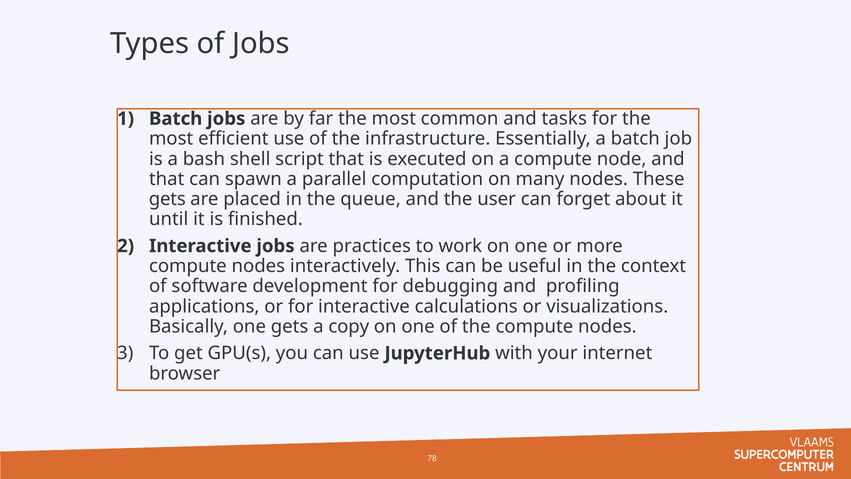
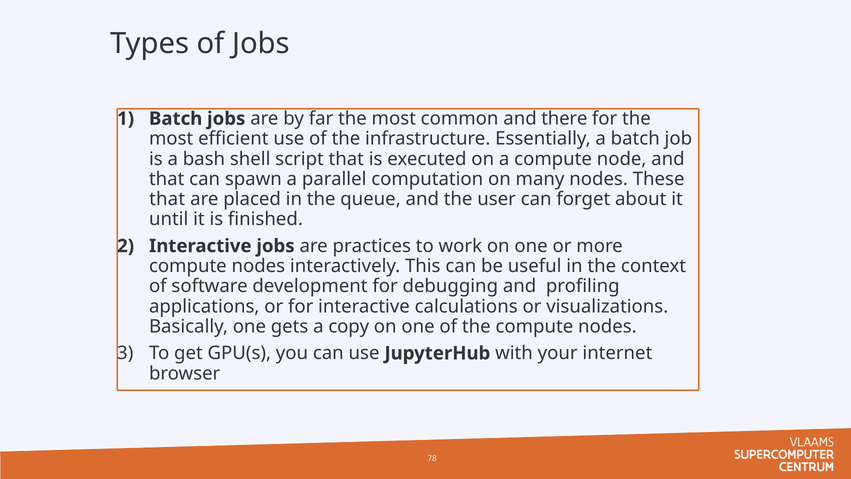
tasks: tasks -> there (564, 119)
gets: gets -> that (167, 199)
